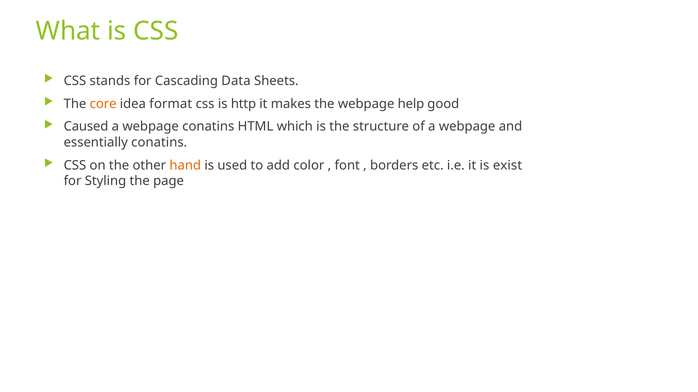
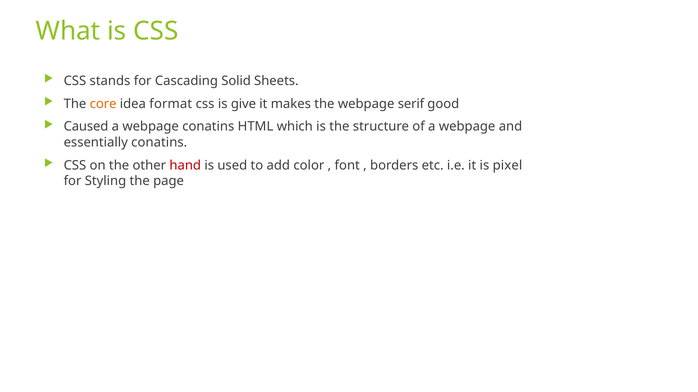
Data: Data -> Solid (236, 81)
http: http -> give (243, 104)
help: help -> serif (411, 104)
hand colour: orange -> red (185, 166)
exist: exist -> pixel (508, 166)
